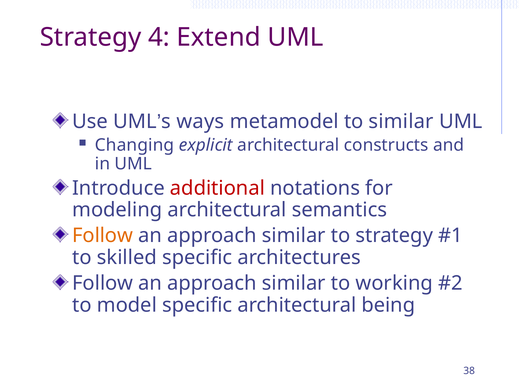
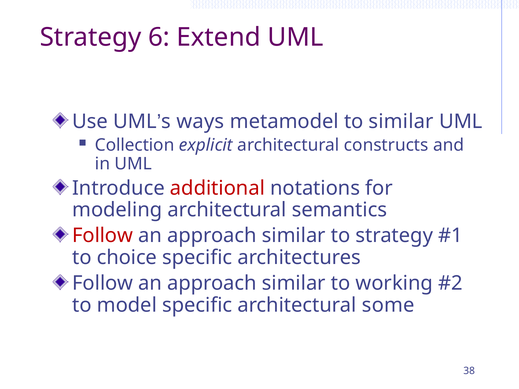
4: 4 -> 6 (159, 37)
Changing: Changing -> Collection (135, 145)
Follow colour: orange -> red (103, 236)
skilled: skilled -> choice (127, 258)
being: being -> some (388, 305)
